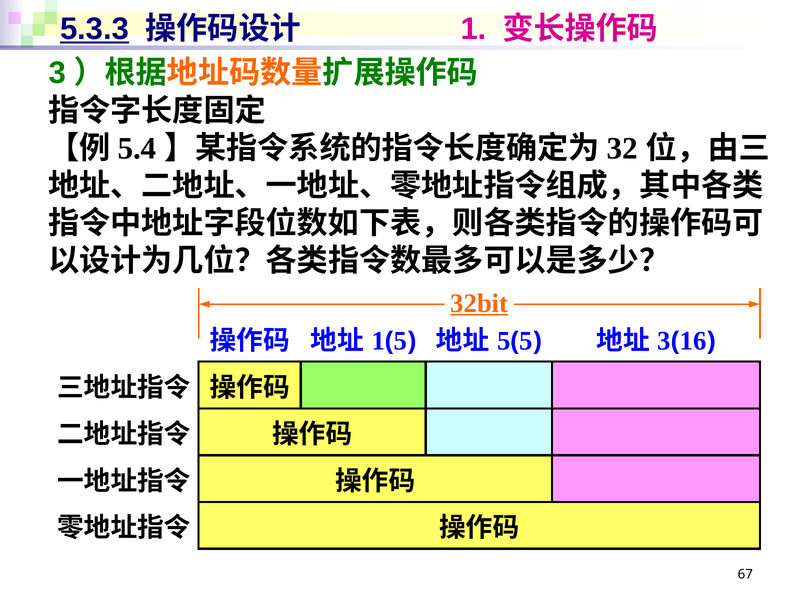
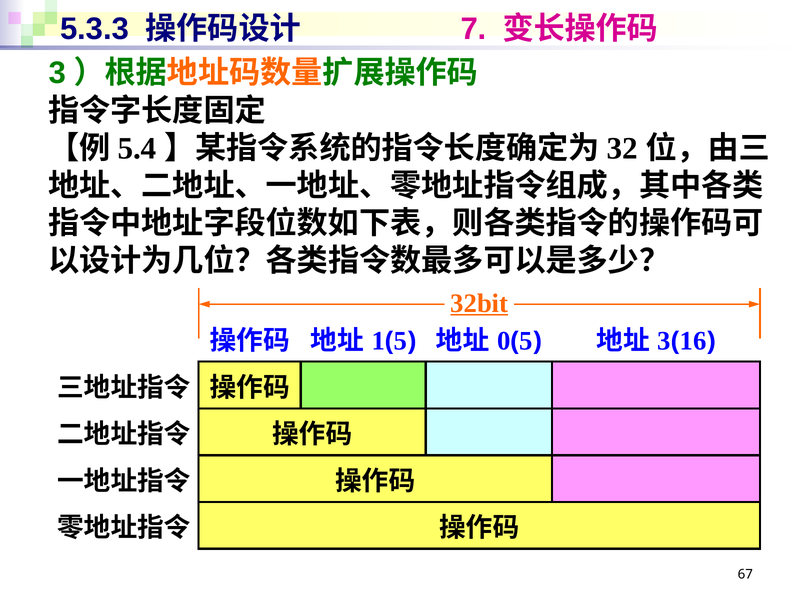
5.3.3 underline: present -> none (95, 29)
1: 1 -> 7 (473, 29)
5: 5 -> 0 (504, 341)
